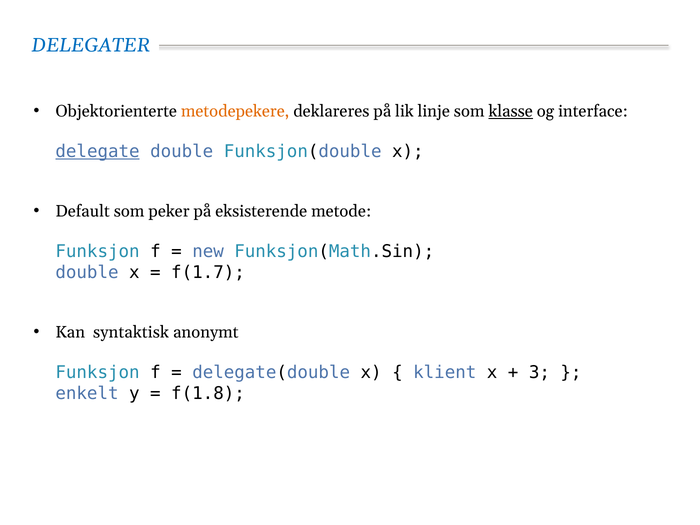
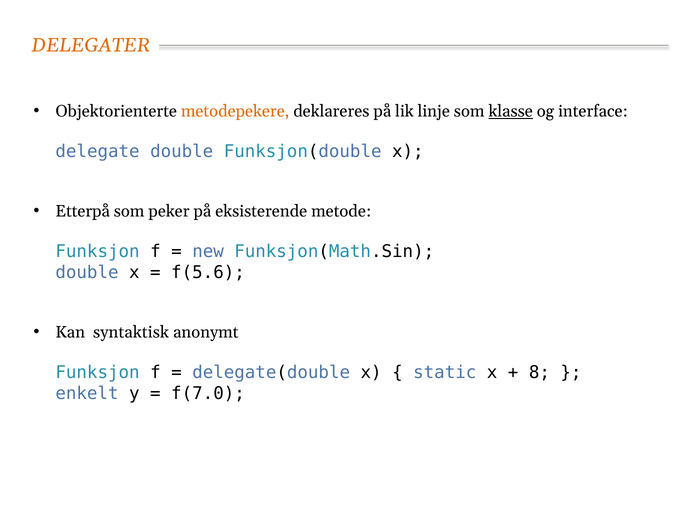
DELEGATER colour: blue -> orange (91, 45)
delegate underline: present -> none (98, 152)
Default: Default -> Etterpå (83, 211)
f(1.7: f(1.7 -> f(5.6 (208, 273)
klient: klient -> static (445, 373)
3: 3 -> 8 (539, 373)
f(1.8: f(1.8 -> f(7.0 (208, 394)
